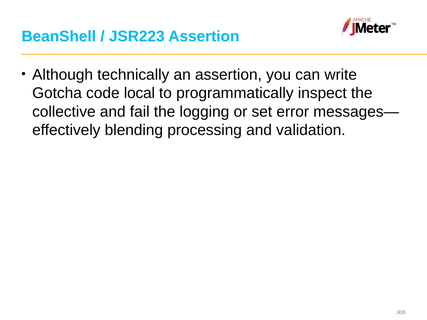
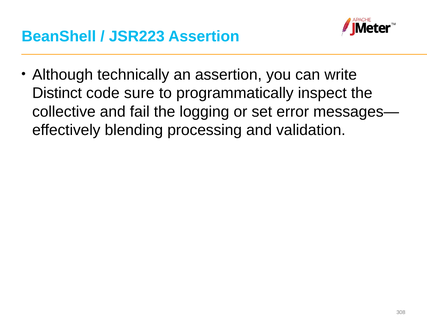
Gotcha: Gotcha -> Distinct (57, 93)
local: local -> sure (139, 93)
